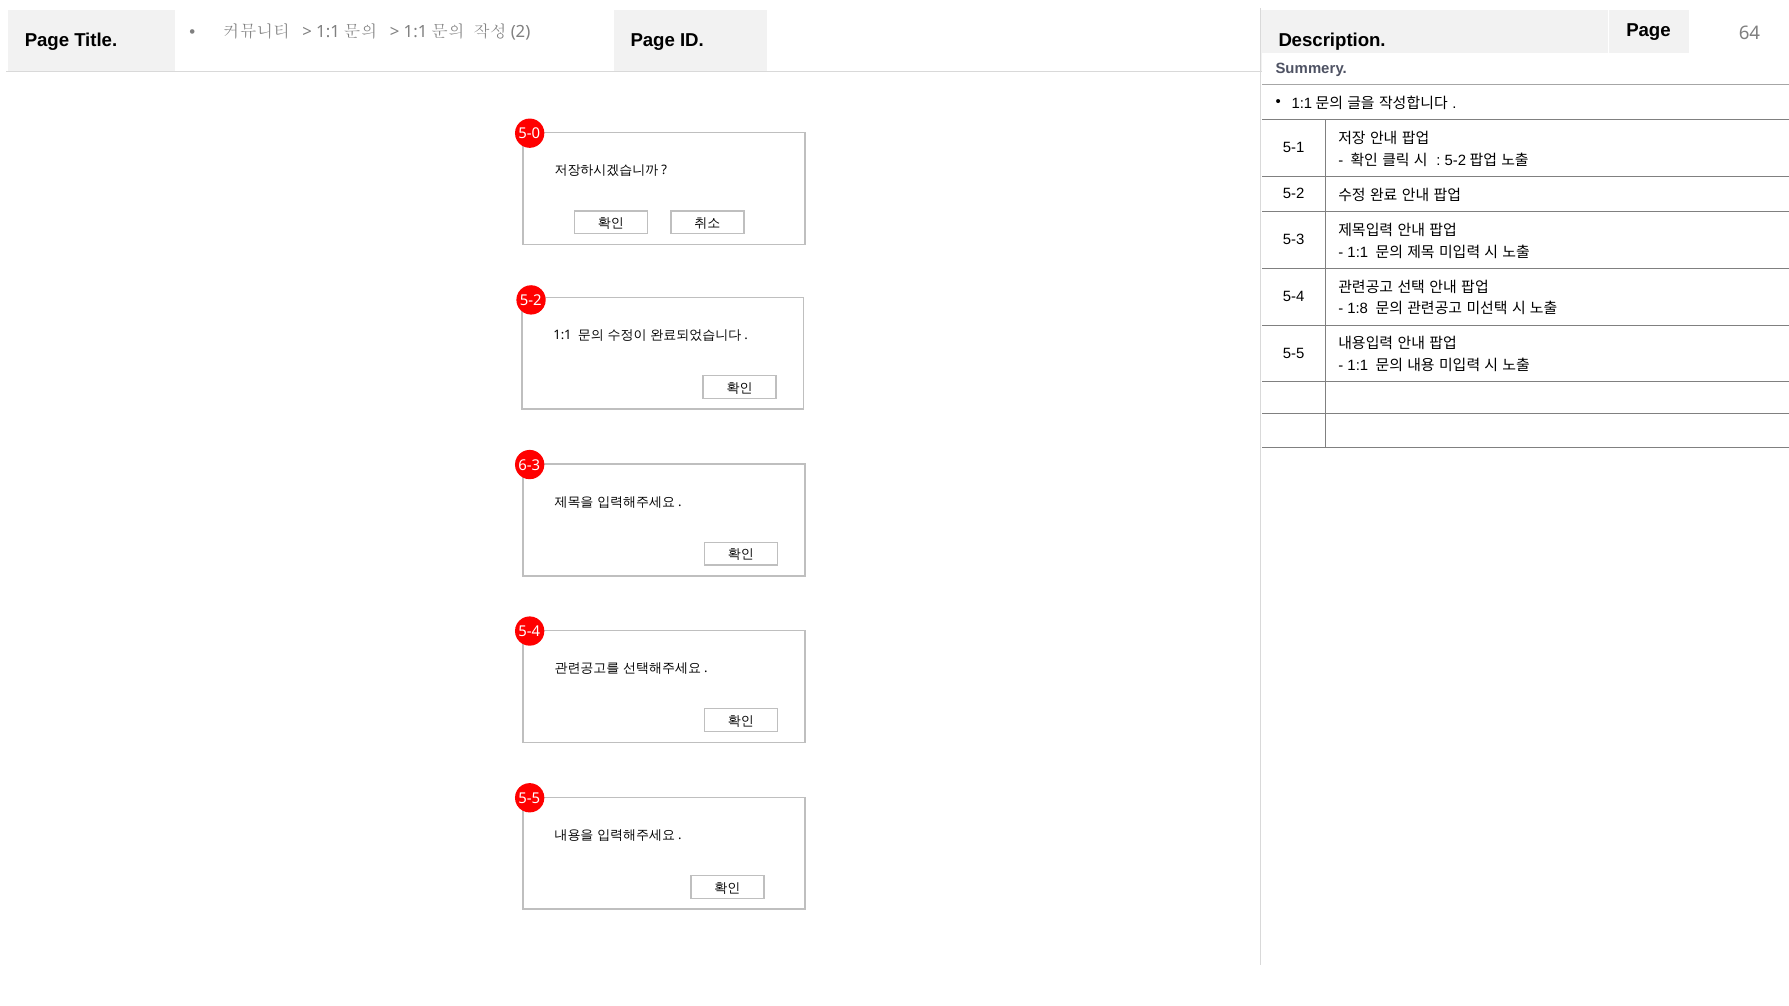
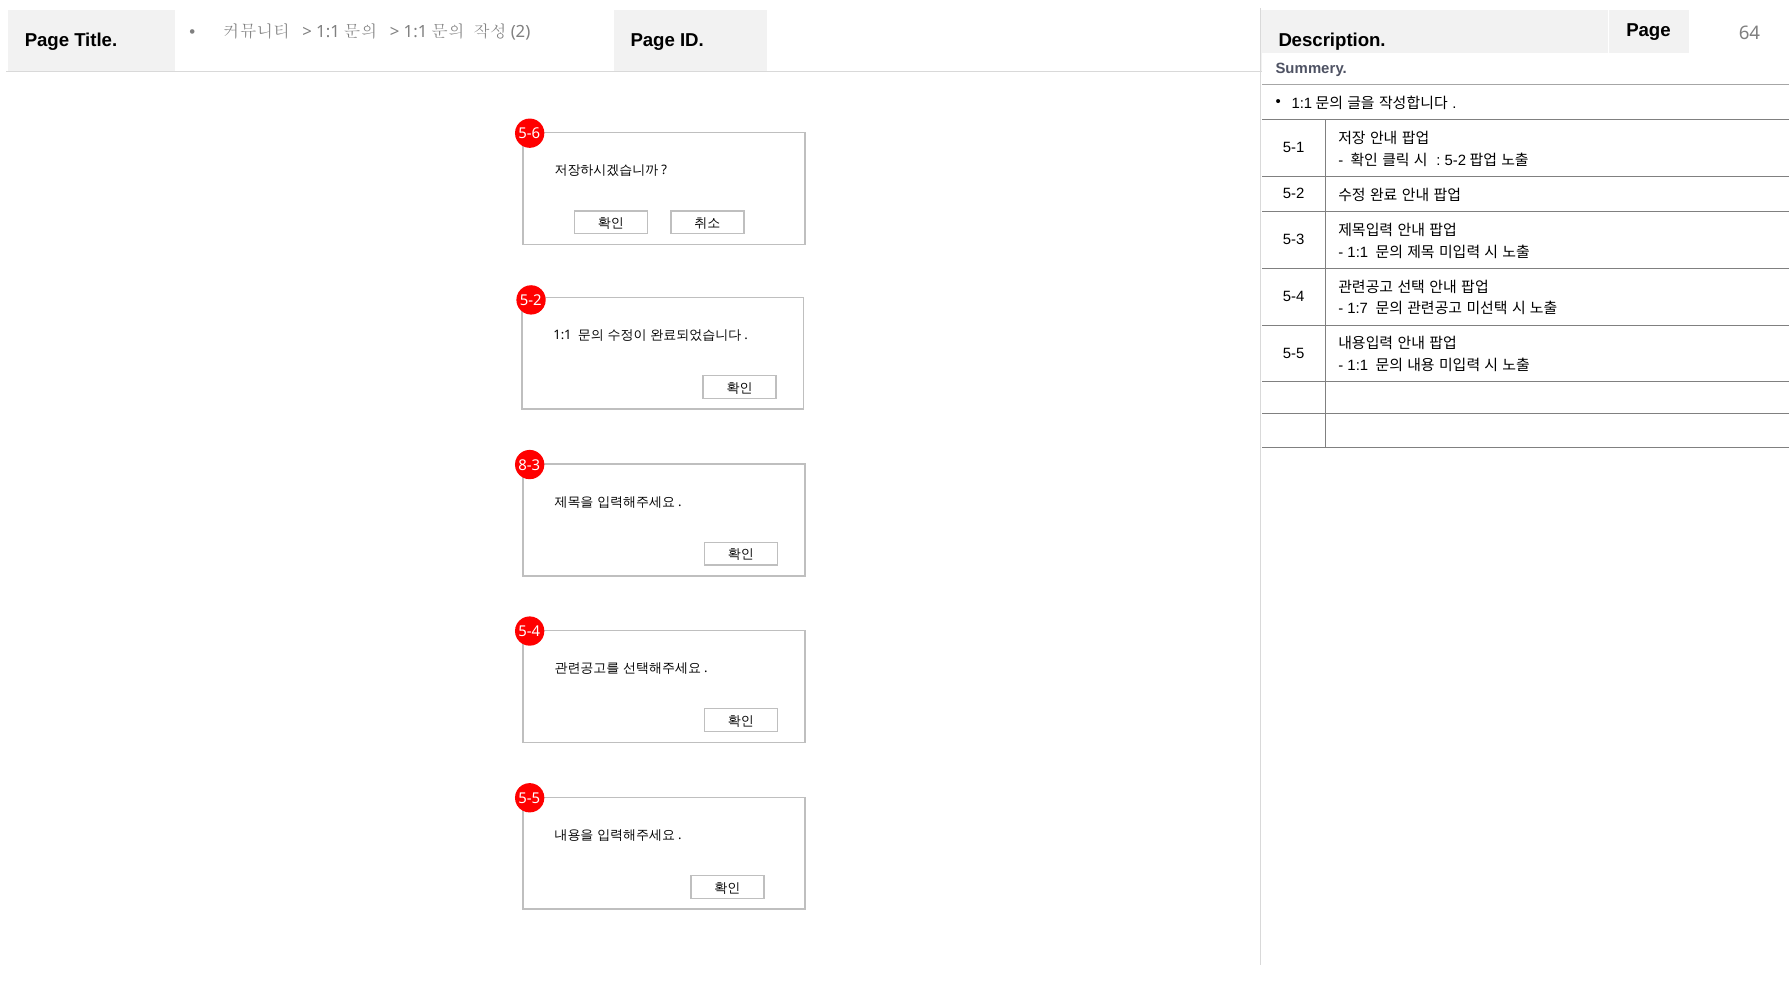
5-0: 5-0 -> 5-6 (529, 134)
1:8: 1:8 -> 1:7 (1358, 309)
6-3: 6-3 -> 8-3 (529, 465)
